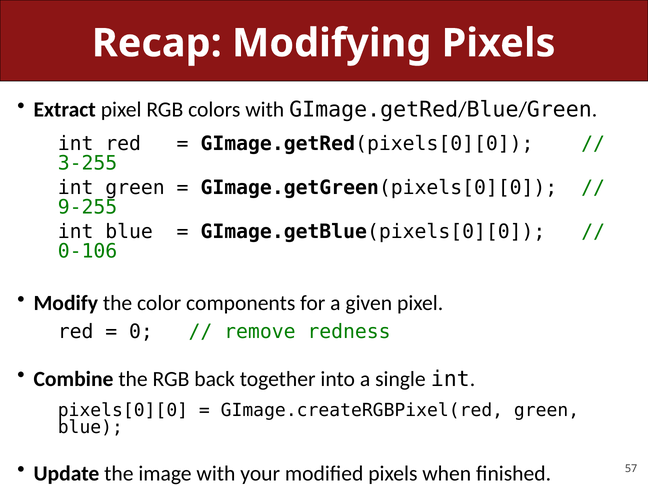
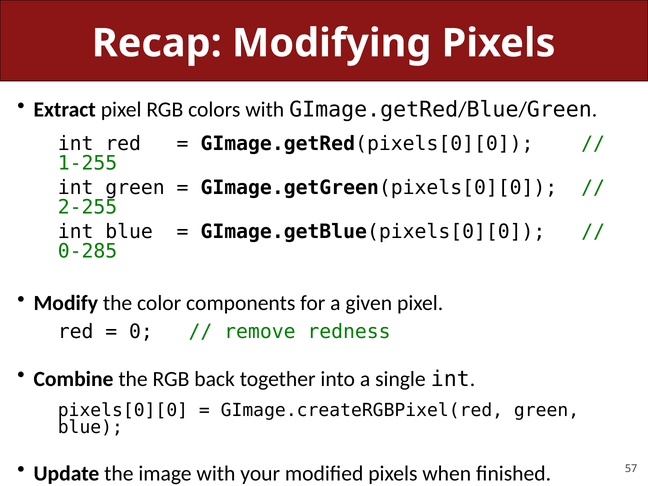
3-255: 3-255 -> 1-255 (88, 163)
9-255: 9-255 -> 2-255 (88, 207)
0-106: 0-106 -> 0-285 (88, 251)
